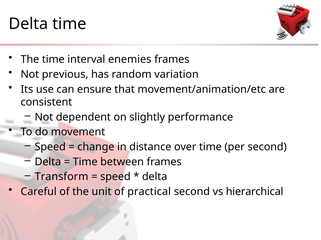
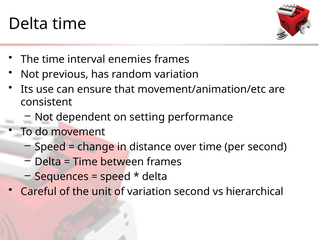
slightly: slightly -> setting (147, 117)
Transform: Transform -> Sequences (62, 177)
of practical: practical -> variation (149, 192)
